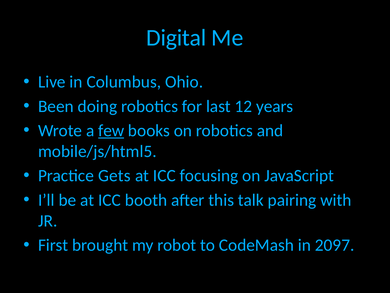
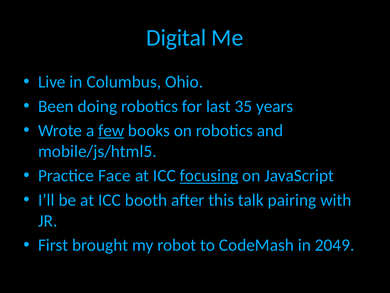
12: 12 -> 35 (243, 106)
Gets: Gets -> Face (114, 175)
focusing underline: none -> present (209, 175)
2097: 2097 -> 2049 (335, 245)
